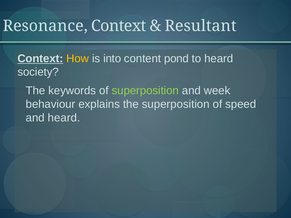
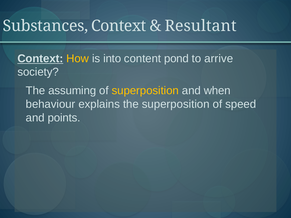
Resonance: Resonance -> Substances (45, 26)
to heard: heard -> arrive (219, 59)
keywords: keywords -> assuming (72, 91)
superposition colour: light green -> yellow (145, 91)
week: week -> when (217, 91)
and heard: heard -> points (64, 118)
